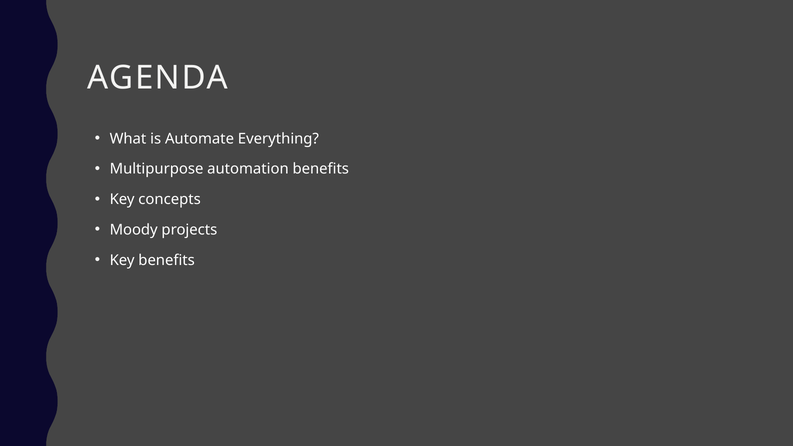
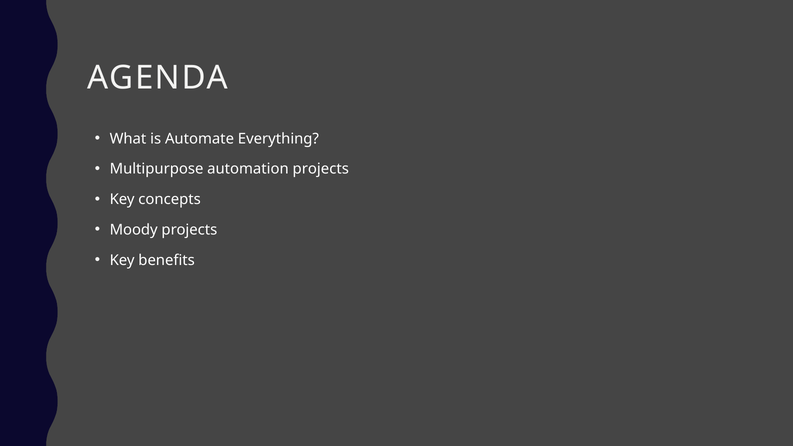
automation benefits: benefits -> projects (321, 169)
